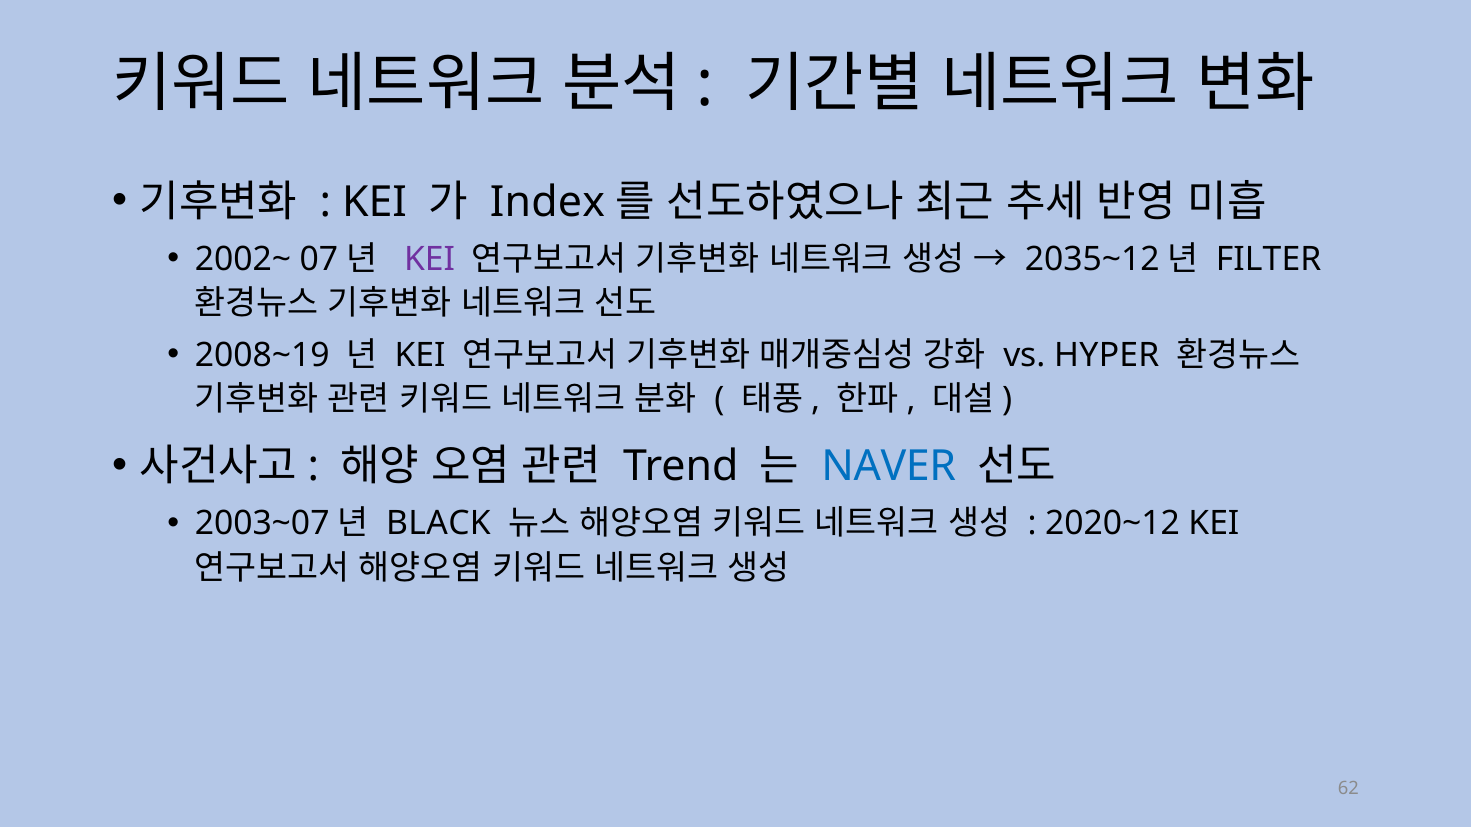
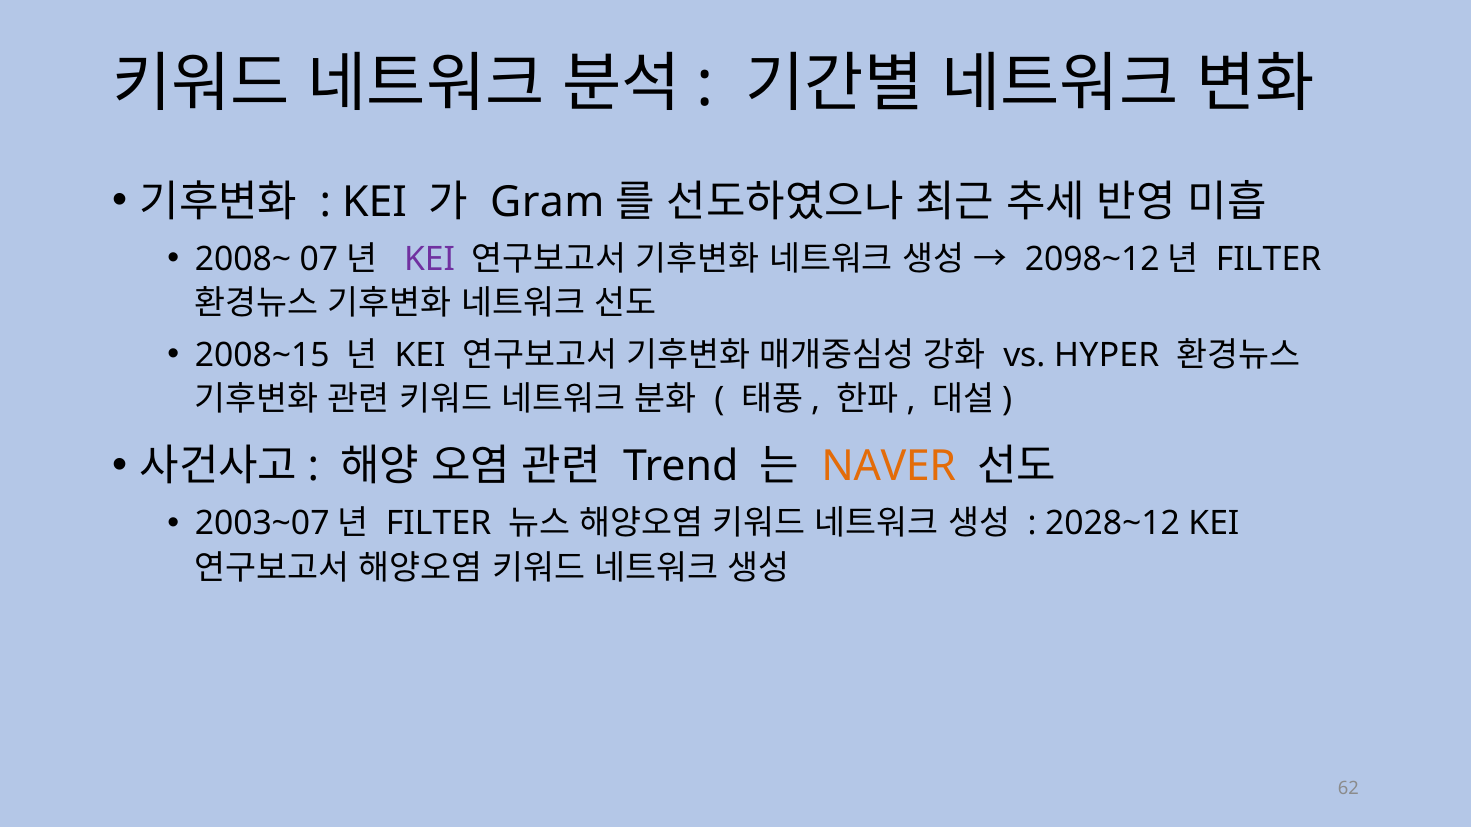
Index: Index -> Gram (547, 202)
2002~: 2002~ -> 2008~ (243, 259)
2035~12: 2035~12 -> 2098~12 (1092, 259)
2008~19: 2008~19 -> 2008~15 (262, 356)
NAVER colour: blue -> orange (889, 467)
BLACK: BLACK -> FILTER (439, 524)
2020~12: 2020~12 -> 2028~12 (1113, 524)
